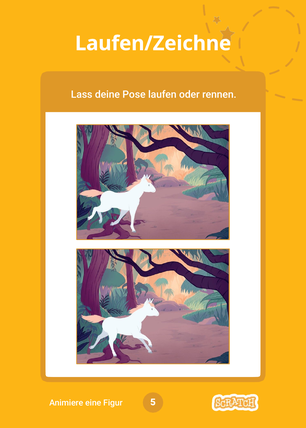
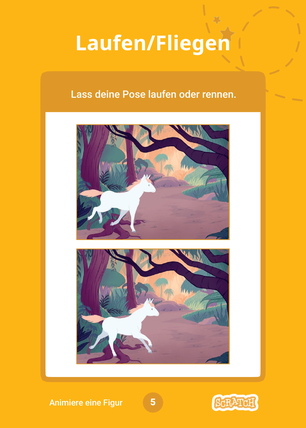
Laufen/Zeichne: Laufen/Zeichne -> Laufen/Fliegen (153, 44)
